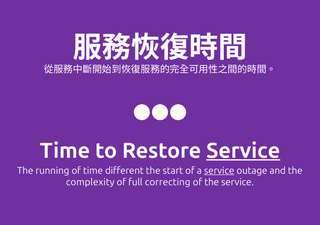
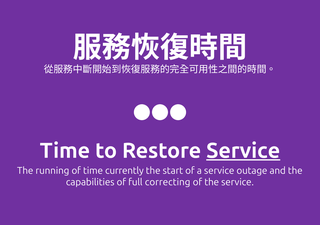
different: different -> currently (124, 171)
service underline: present -> none (219, 171)
complexity: complexity -> capabilities (90, 183)
